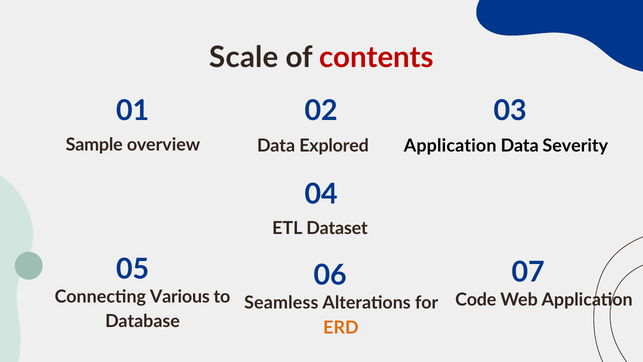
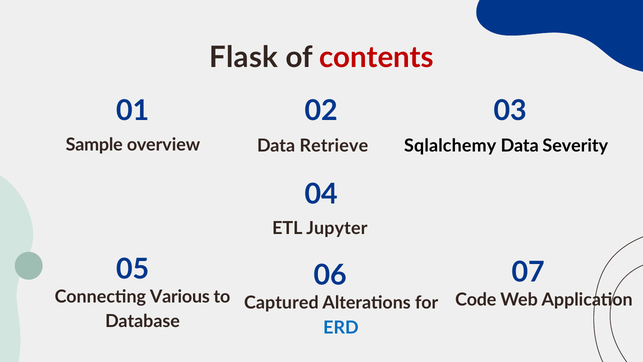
Scale: Scale -> Flask (244, 57)
Explored: Explored -> Retrieve (334, 146)
Application: Application -> Sqlalchemy (450, 145)
Dataset: Dataset -> Jupyter (337, 228)
Seamless: Seamless -> Captured (281, 303)
ERD colour: orange -> blue (341, 327)
